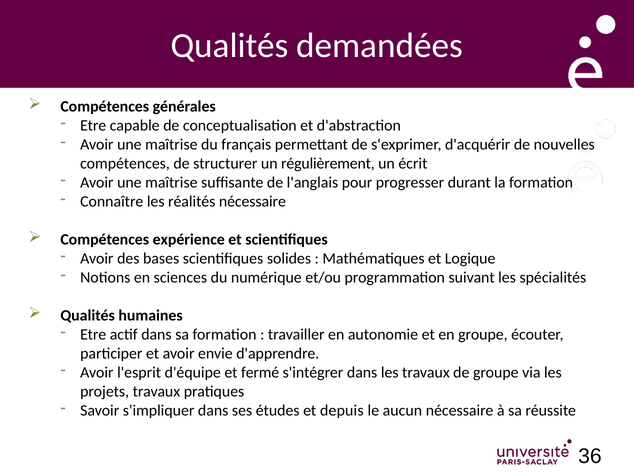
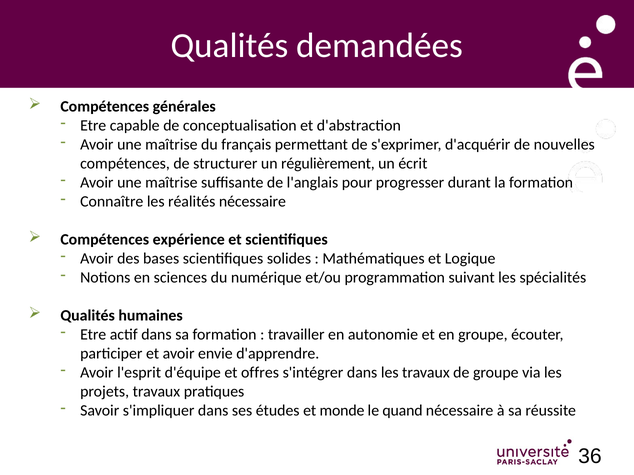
fermé: fermé -> offres (260, 373)
depuis: depuis -> monde (342, 411)
aucun: aucun -> quand (403, 411)
